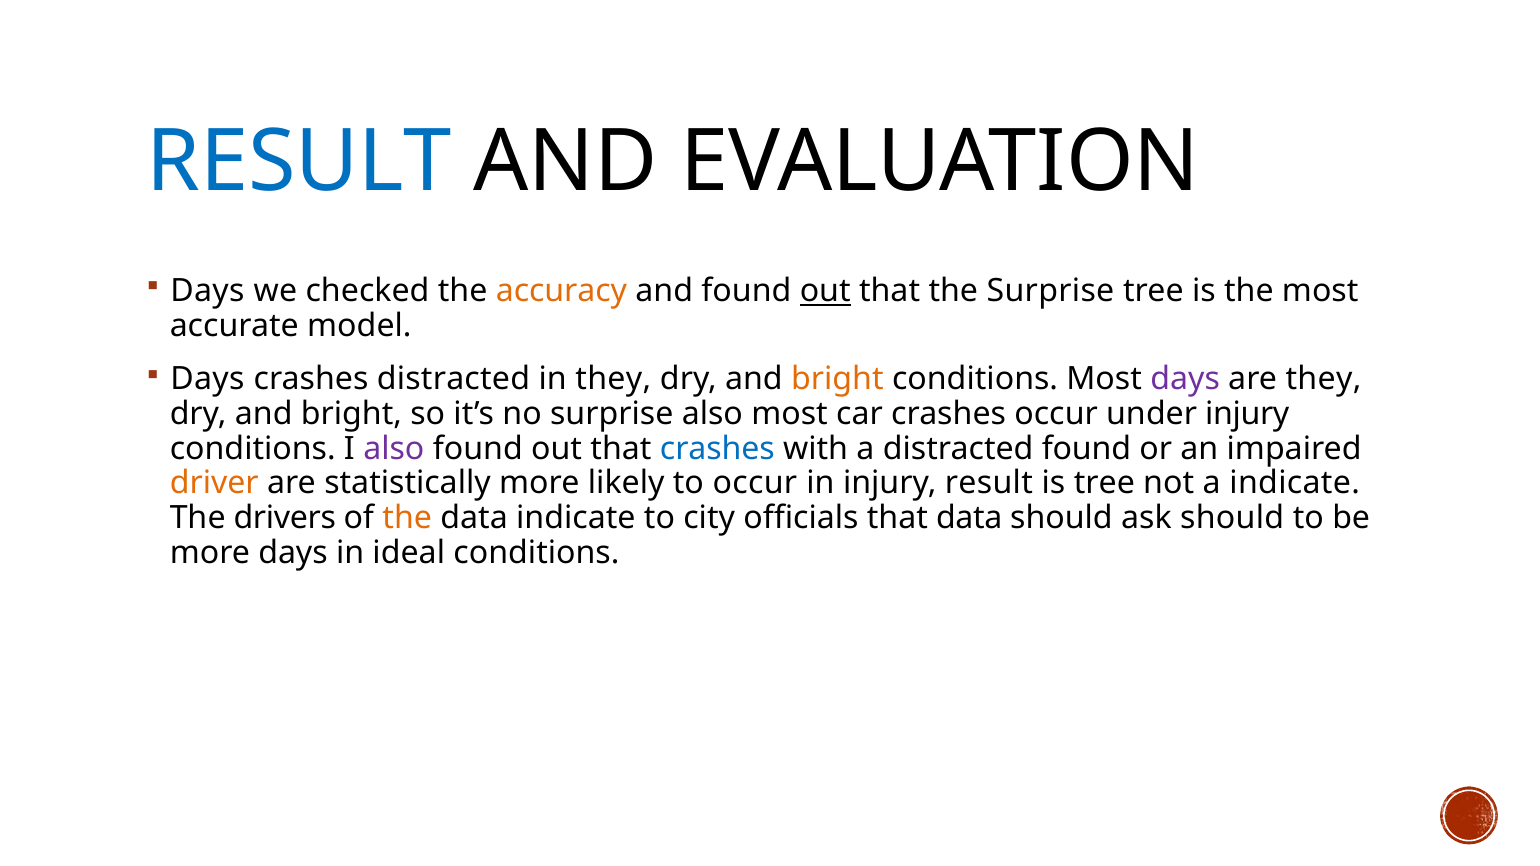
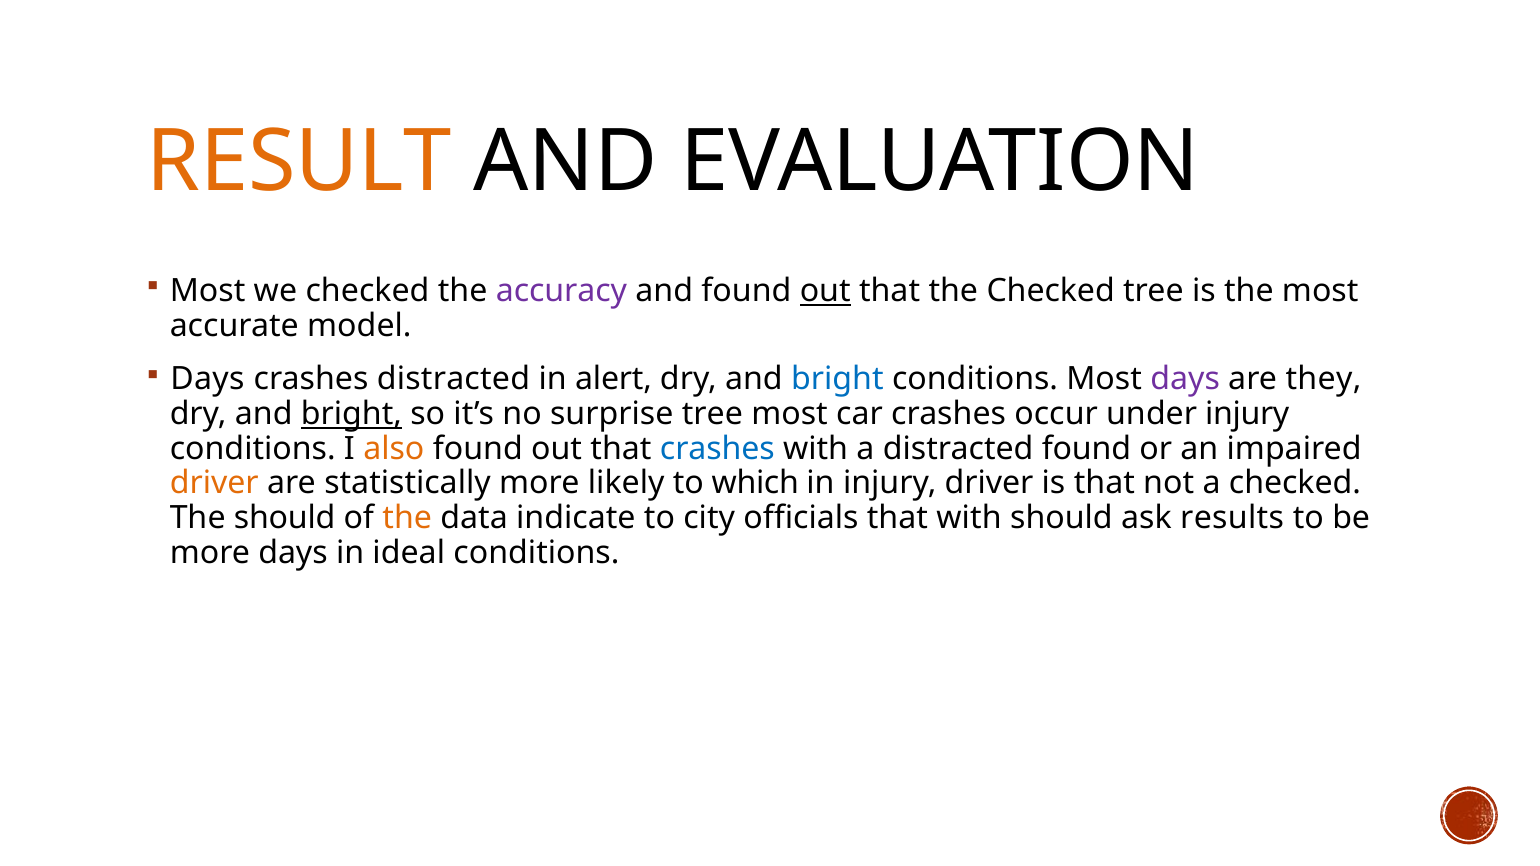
RESULT colour: blue -> orange (299, 162)
Days: Days -> Most (208, 291)
accuracy colour: orange -> purple (561, 291)
the Surprise: Surprise -> Checked (1051, 291)
in they: they -> alert (614, 379)
bright colour: orange -> blue (837, 379)
bright underline: none -> present (351, 414)
surprise also: also -> tree (712, 414)
also colour: purple -> orange (394, 449)
to occur: occur -> which (755, 483)
injury result: result -> driver (989, 483)
is tree: tree -> that (1104, 483)
a indicate: indicate -> checked (1295, 483)
The drivers: drivers -> should (285, 518)
that data: data -> with (969, 518)
ask should: should -> results (1232, 518)
